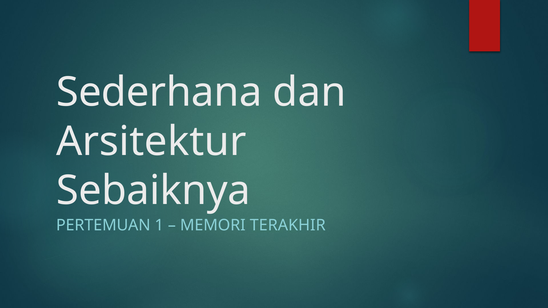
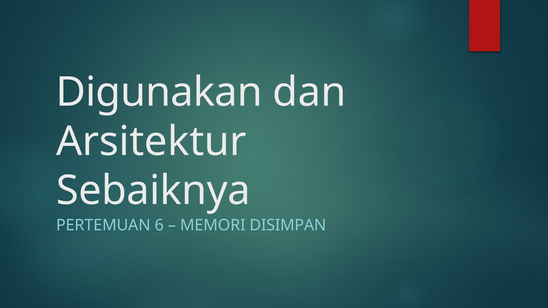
Sederhana: Sederhana -> Digunakan (159, 92)
1: 1 -> 6 (159, 225)
TERAKHIR: TERAKHIR -> DISIMPAN (288, 225)
